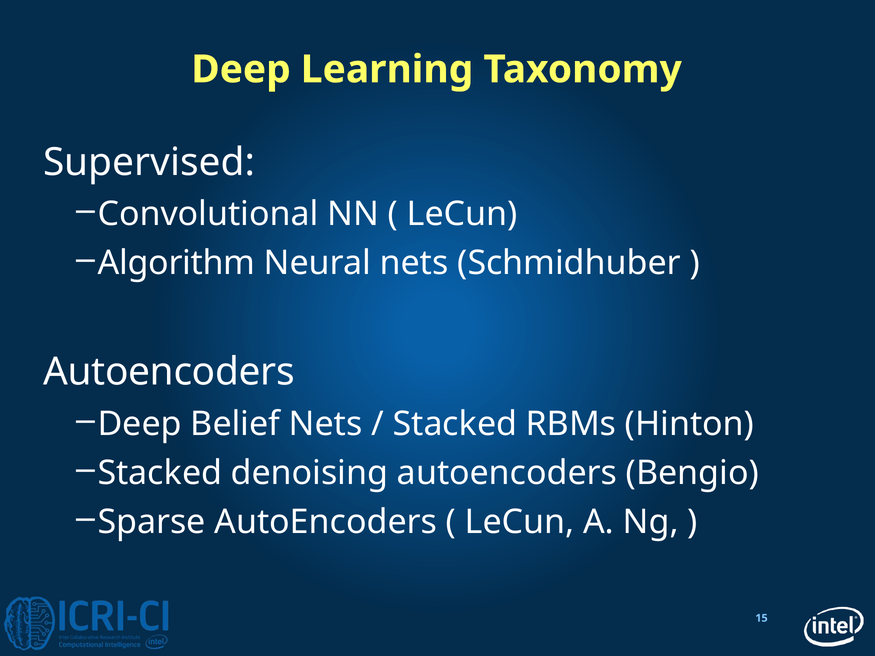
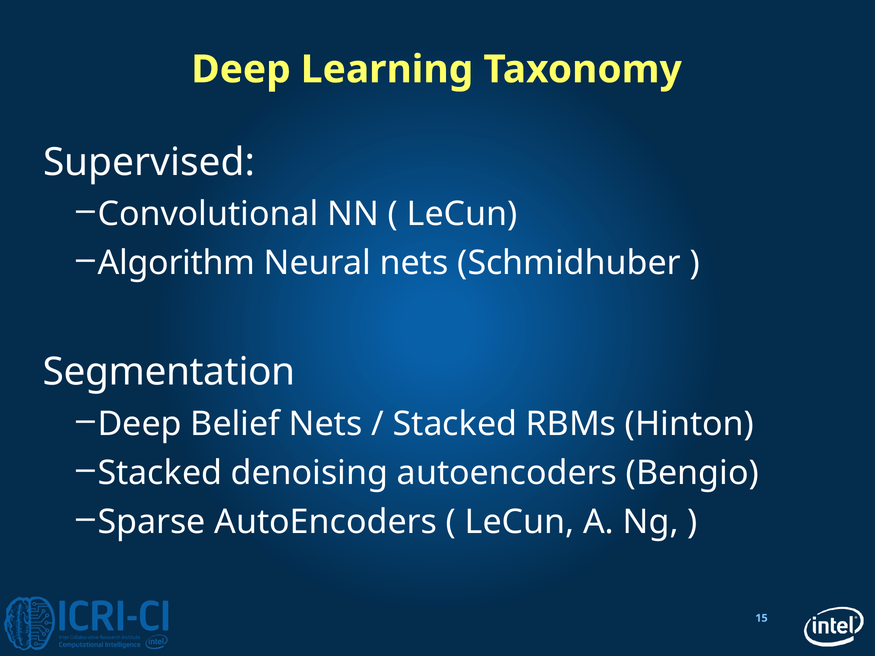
Autoencoders: Autoencoders -> Segmentation (169, 372)
